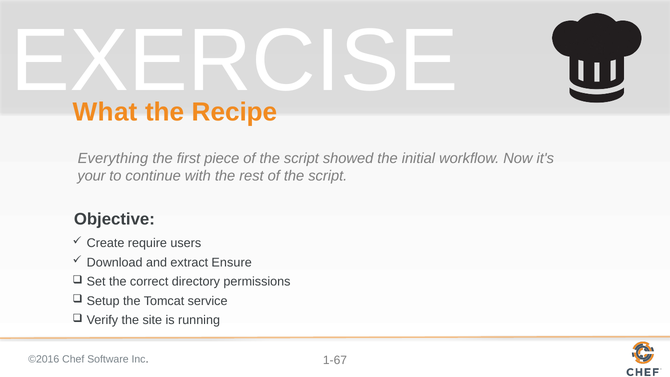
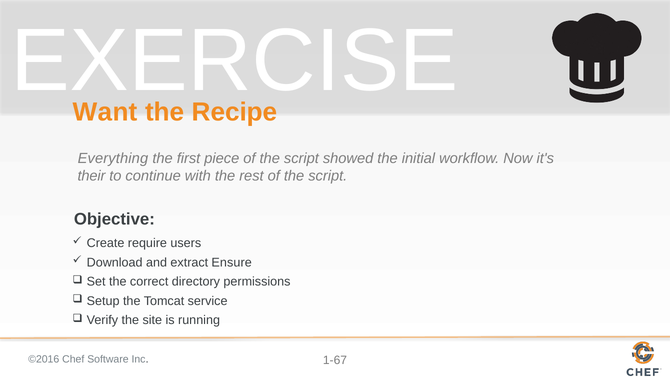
What: What -> Want (105, 112)
your: your -> their (92, 176)
